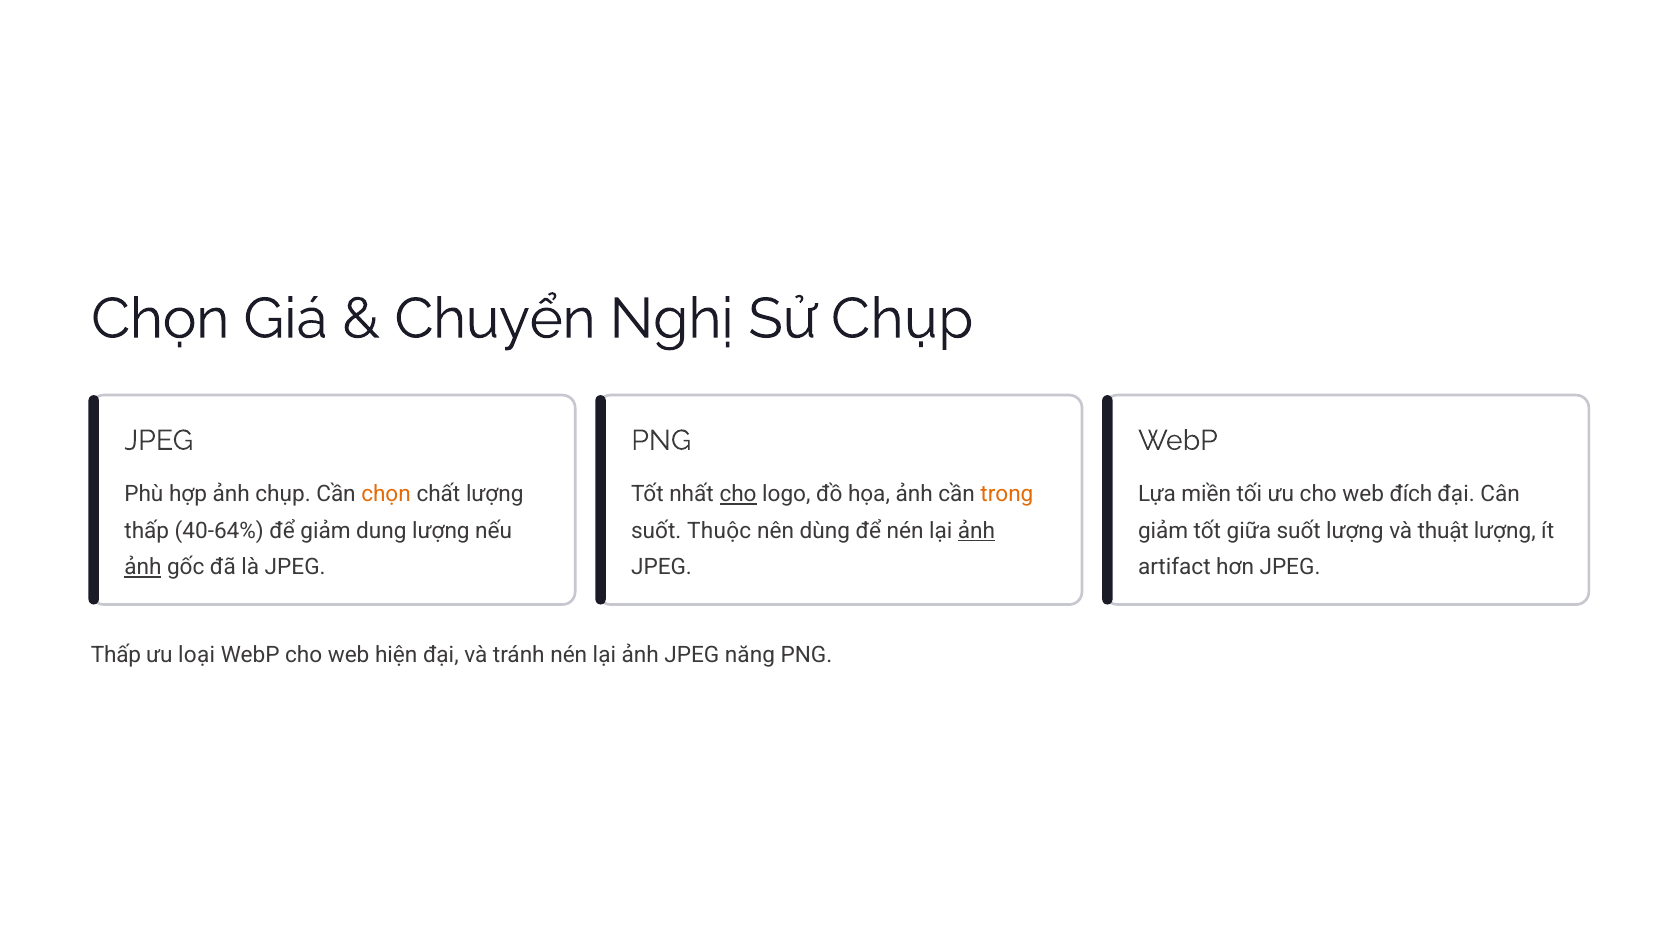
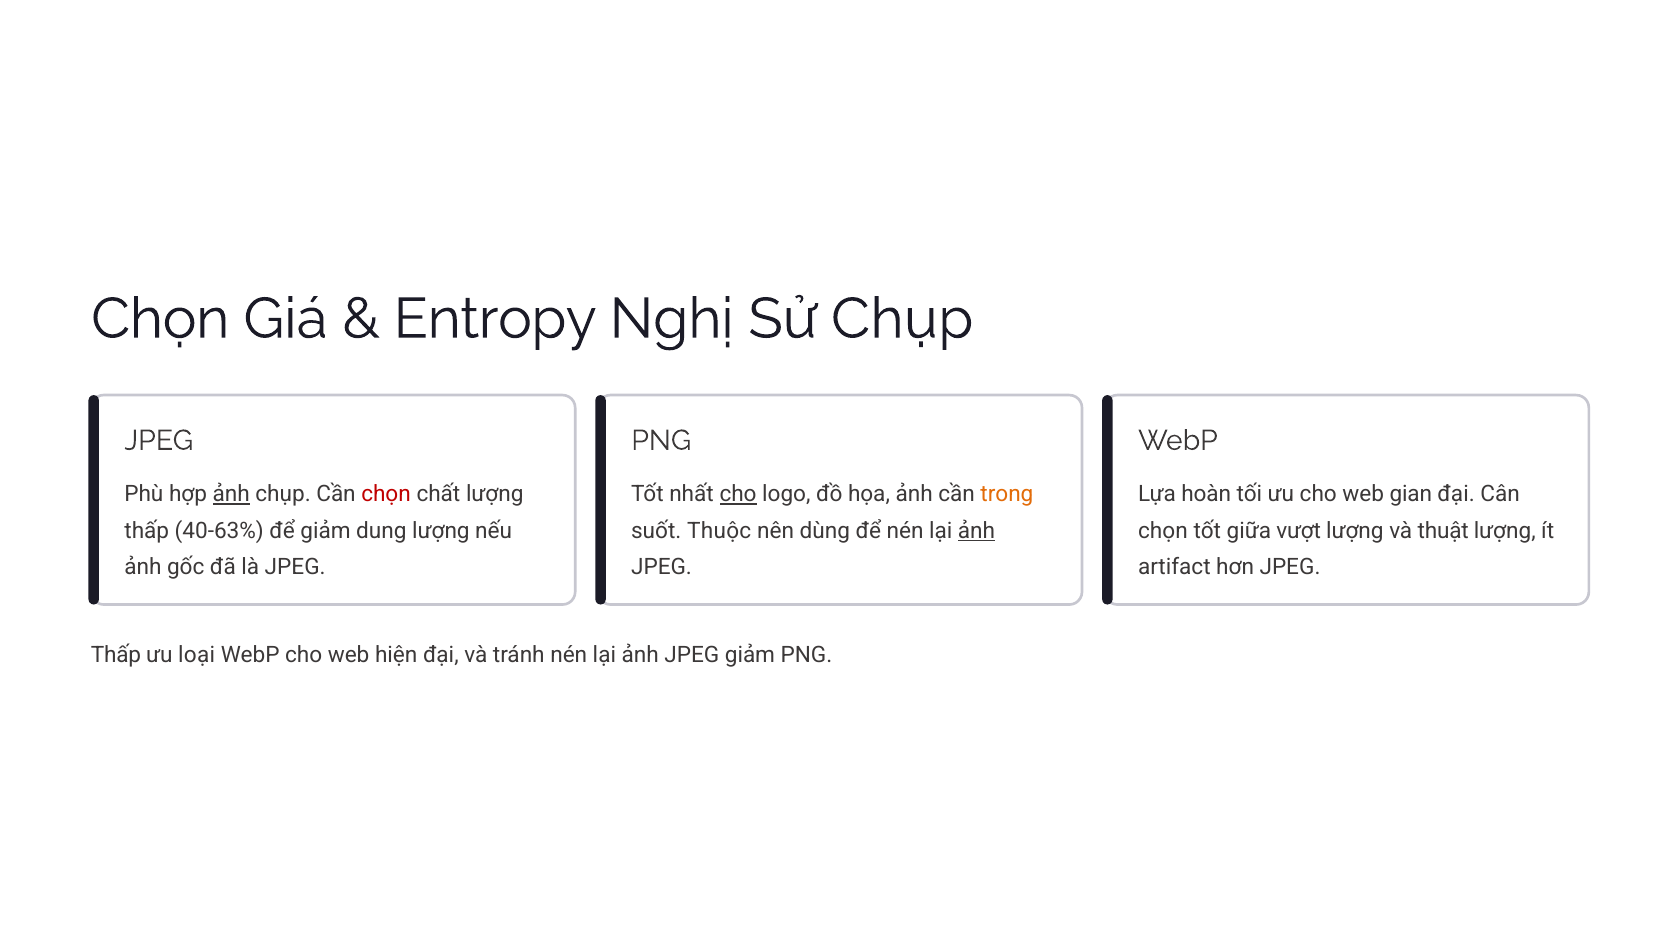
Chuyển: Chuyển -> Entropy (495, 319)
ảnh underline: none -> present (231, 494)
chọn colour: orange -> red (386, 494)
miền: miền -> hoàn (1206, 494)
đích: đích -> gian (1411, 494)
40-64%: 40-64% -> 40-63% (219, 531)
giảm: giảm -> chọn (1163, 531)
giữa suốt: suốt -> vượt (1299, 531)
ảnh underline: present -> none (143, 567)
JPEG năng: năng -> giảm (750, 655)
